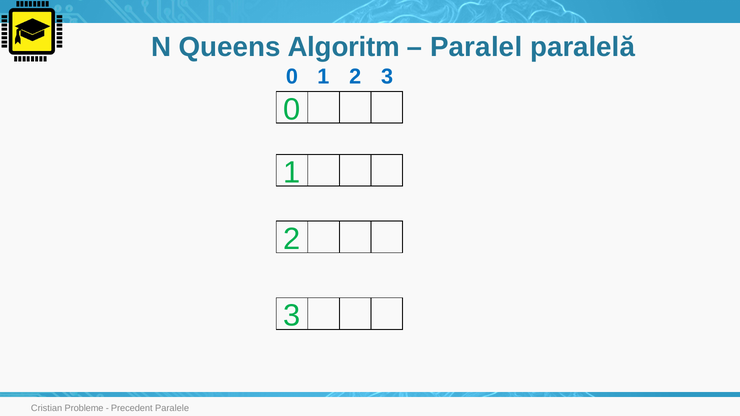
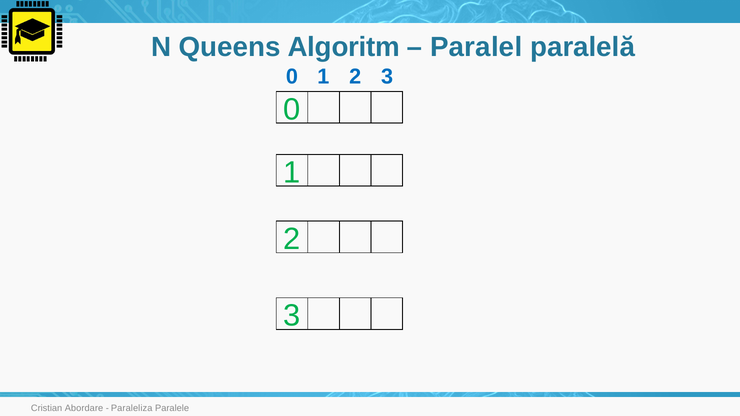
Probleme: Probleme -> Abordare (84, 409)
Precedent: Precedent -> Paraleliza (132, 409)
